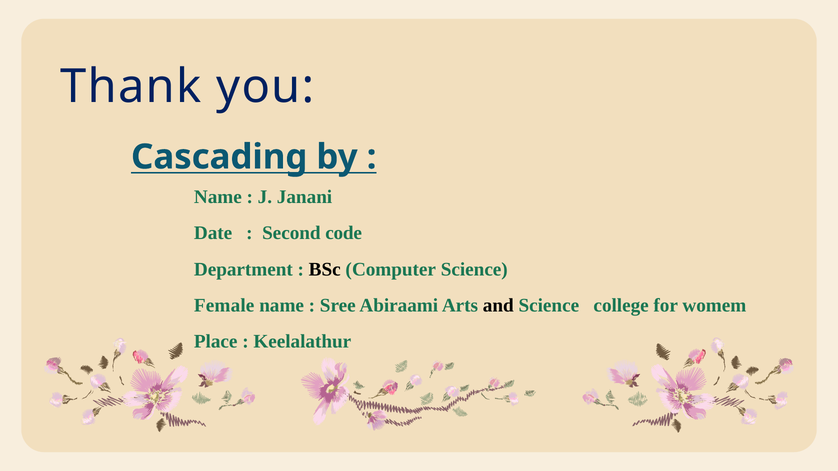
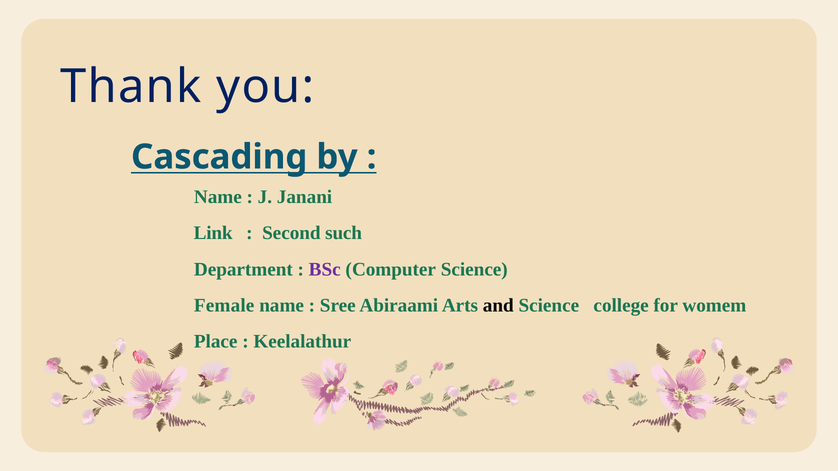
Date: Date -> Link (213, 233)
code: code -> such (344, 233)
BSc colour: black -> purple (325, 269)
